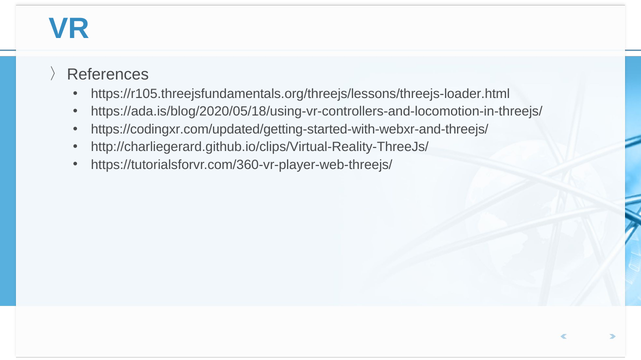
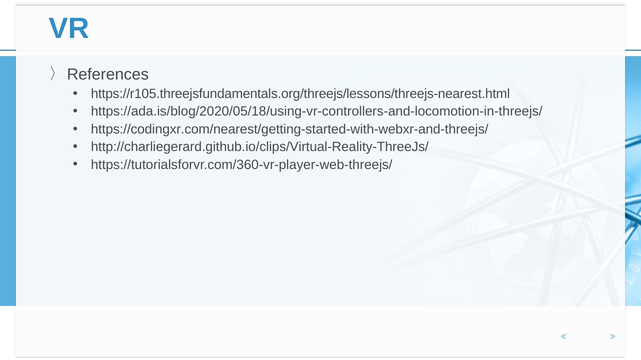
https://r105.threejsfundamentals.org/threejs/lessons/threejs-loader.html: https://r105.threejsfundamentals.org/threejs/lessons/threejs-loader.html -> https://r105.threejsfundamentals.org/threejs/lessons/threejs-nearest.html (300, 94)
https://codingxr.com/updated/getting-started-with-webxr-and-threejs/: https://codingxr.com/updated/getting-started-with-webxr-and-threejs/ -> https://codingxr.com/nearest/getting-started-with-webxr-and-threejs/ (290, 129)
